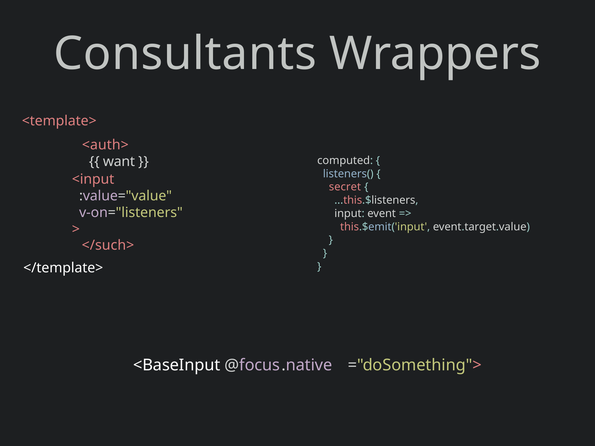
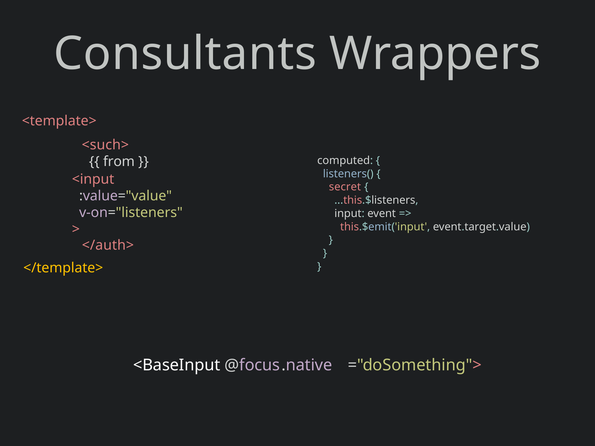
<auth>: <auth> -> <such> (105, 145)
want: want -> from (119, 162)
</such>: </such> -> </auth> (108, 245)
</template> colour: white -> yellow (63, 268)
